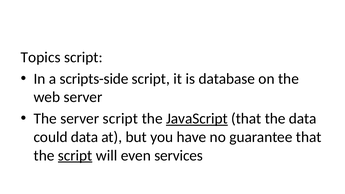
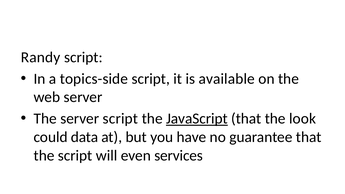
Topics: Topics -> Randy (41, 57)
scripts-side: scripts-side -> topics-side (94, 79)
database: database -> available (227, 79)
the data: data -> look (303, 119)
script underline: present -> none (75, 156)
